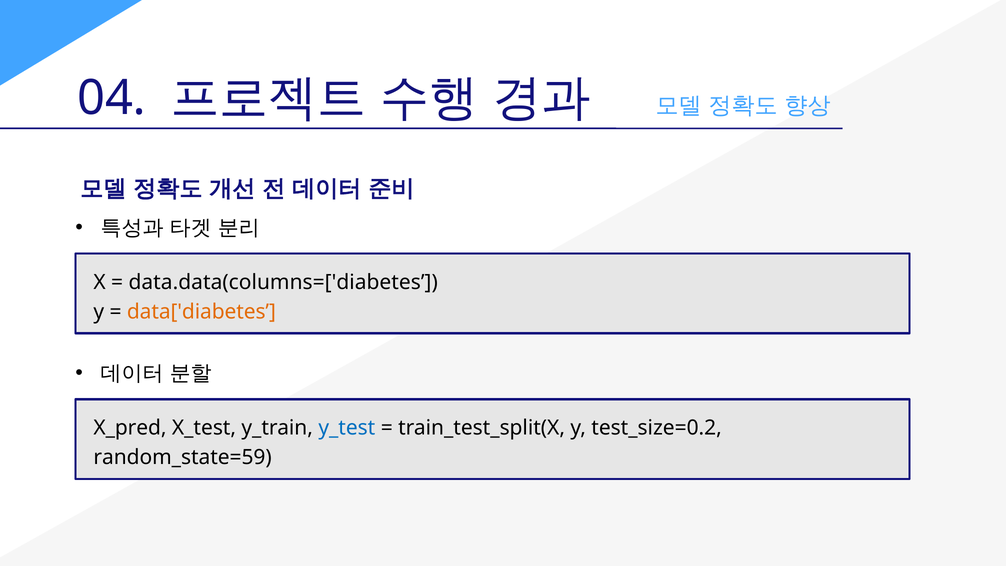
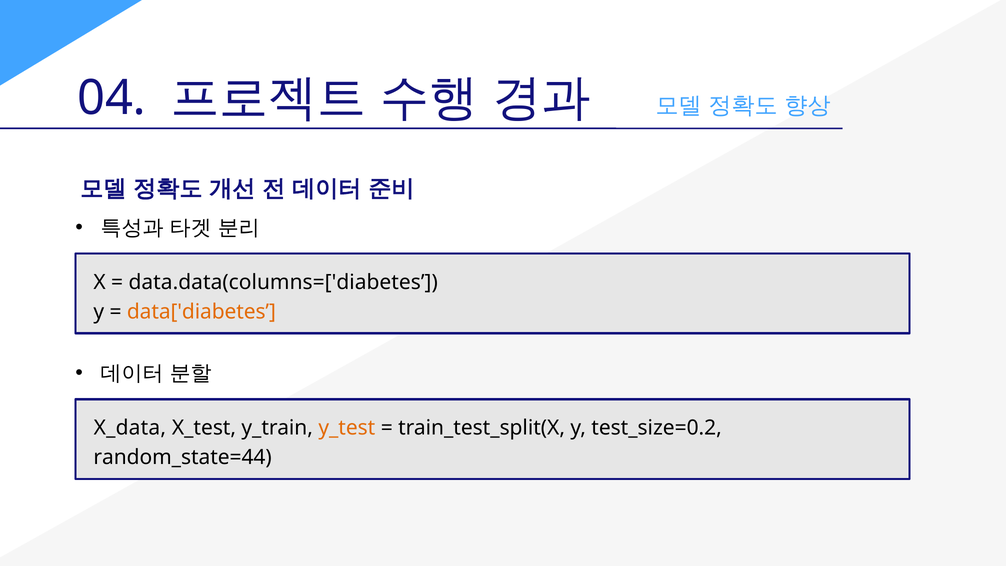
X_pred: X_pred -> X_data (130, 428)
y_test colour: blue -> orange (347, 428)
random_state=59: random_state=59 -> random_state=44 (183, 457)
